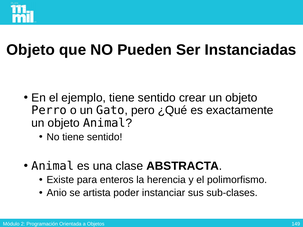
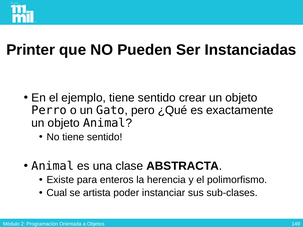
Objeto: Objeto -> Printer (31, 50)
Anio: Anio -> Cual (57, 193)
